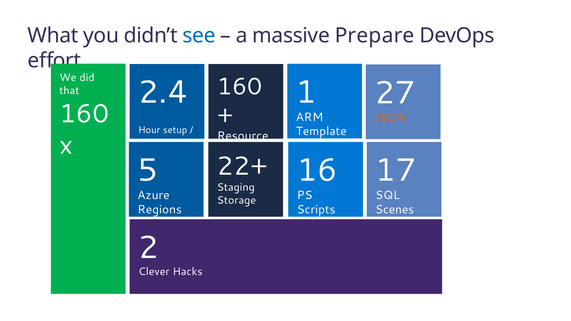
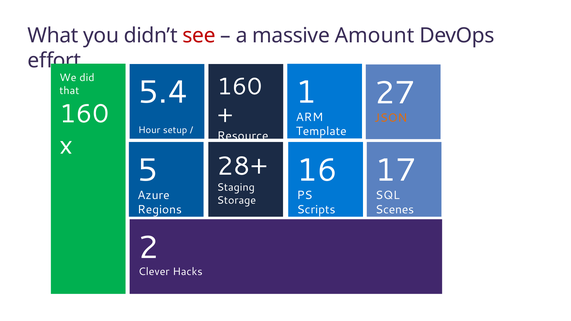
see colour: blue -> red (199, 35)
Prepare: Prepare -> Amount (375, 35)
2.4: 2.4 -> 5.4 (163, 92)
22+: 22+ -> 28+ (242, 166)
